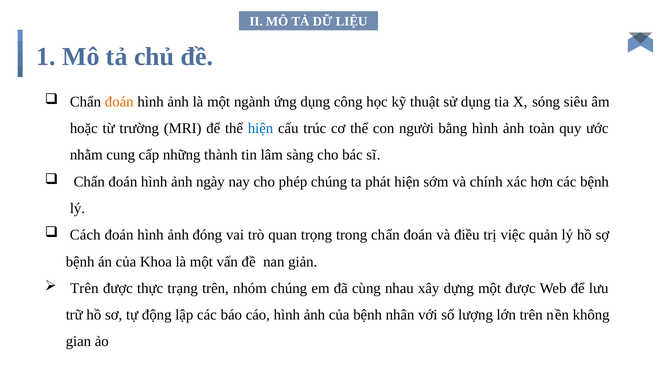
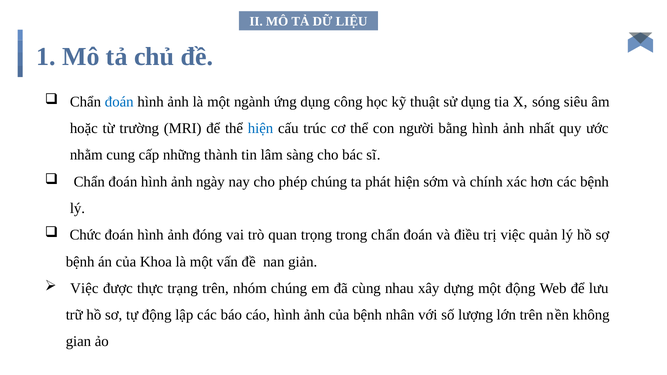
đoán colour: orange -> blue (119, 102)
toàn: toàn -> nhất (542, 129)
Cách: Cách -> Chức (85, 235)
Trên: Trên -> Việc (84, 288)
một được: được -> động (520, 288)
